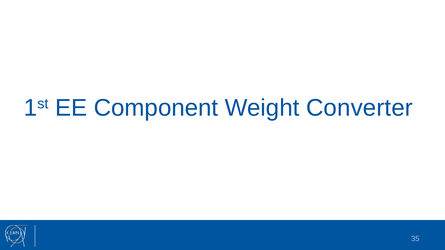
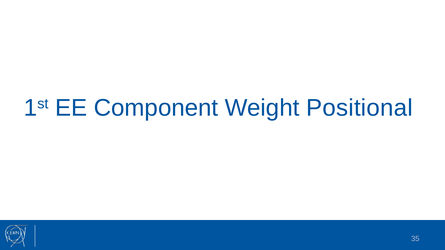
Converter: Converter -> Positional (359, 108)
